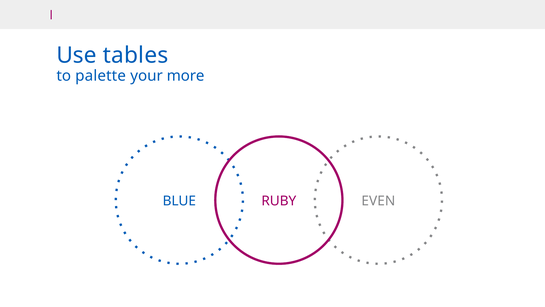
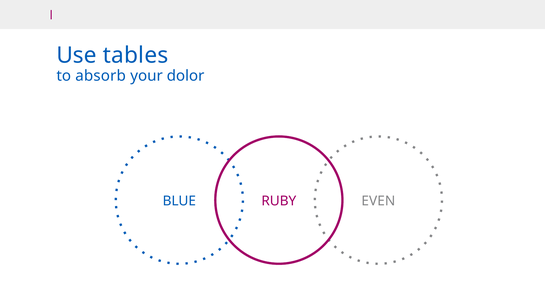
palette: palette -> absorb (101, 76)
more: more -> dolor (186, 76)
